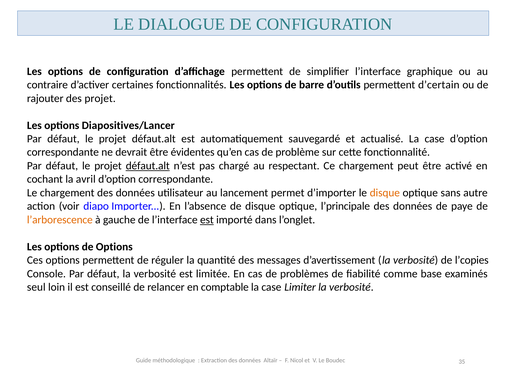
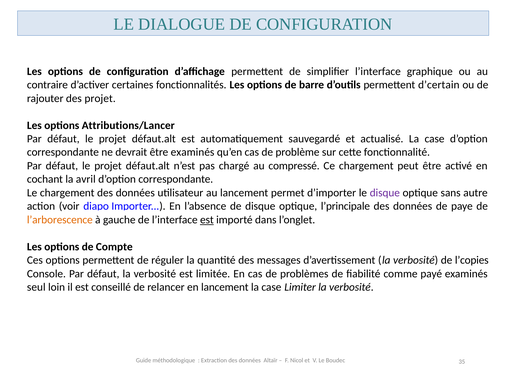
Diapositives/Lancer: Diapositives/Lancer -> Attributions/Lancer (128, 125)
être évidentes: évidentes -> examinés (193, 152)
défaut.alt underline: present -> none (148, 166)
respectant: respectant -> compressé (294, 166)
disque colour: orange -> purple (385, 193)
de Options: Options -> Compte (114, 247)
base: base -> payé (431, 274)
en comptable: comptable -> lancement (225, 287)
